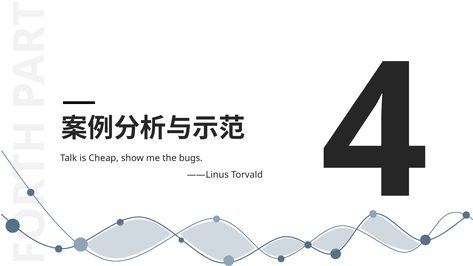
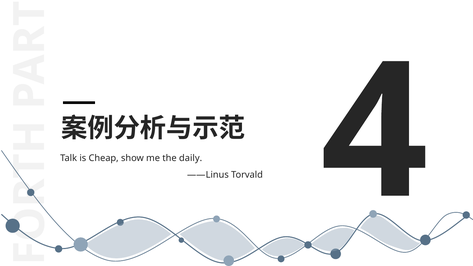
bugs: bugs -> daily (191, 158)
